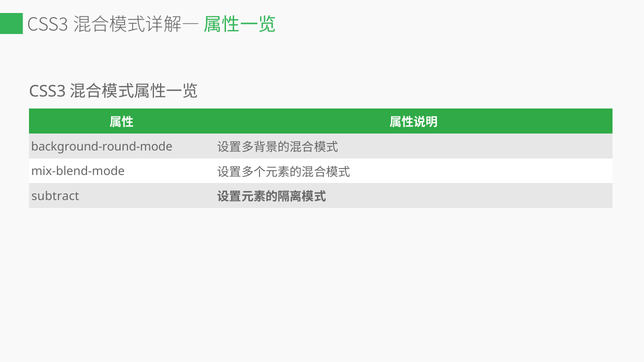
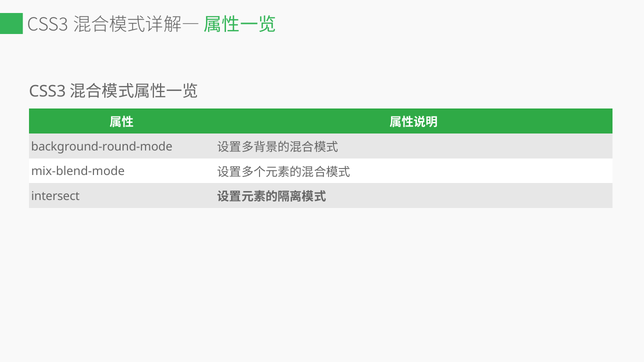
subtract: subtract -> intersect (55, 197)
